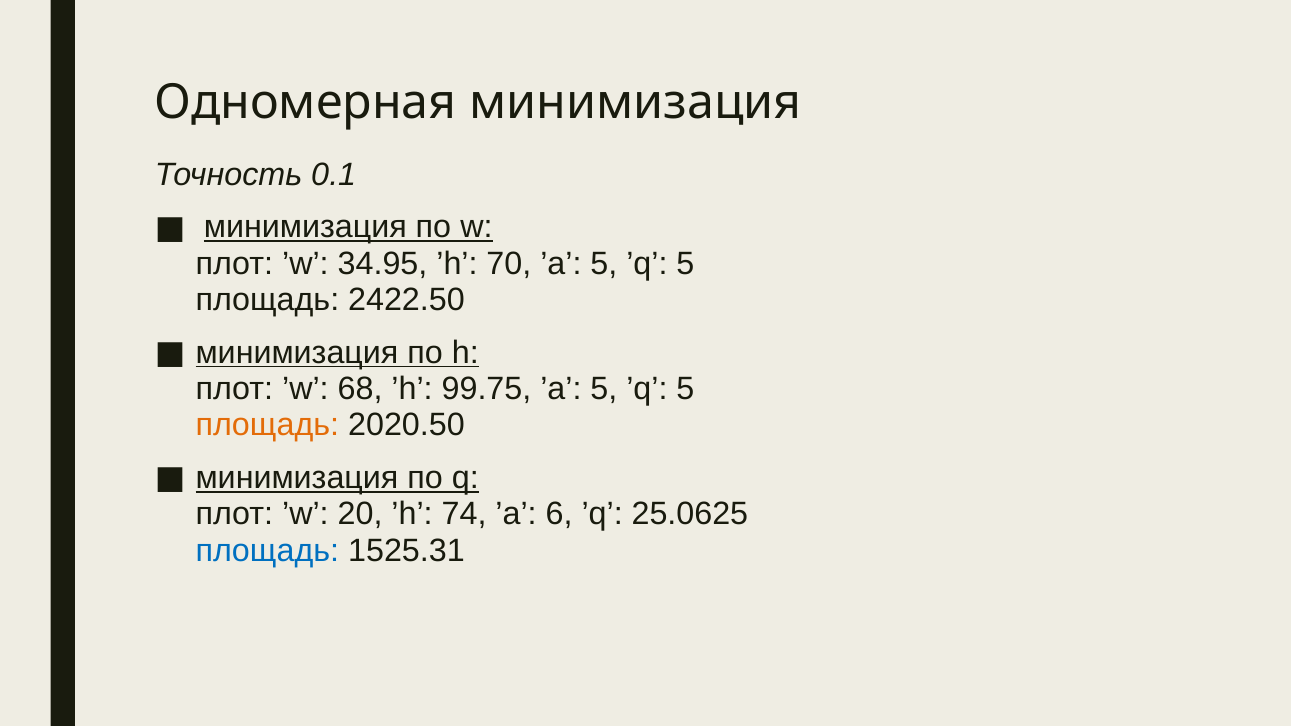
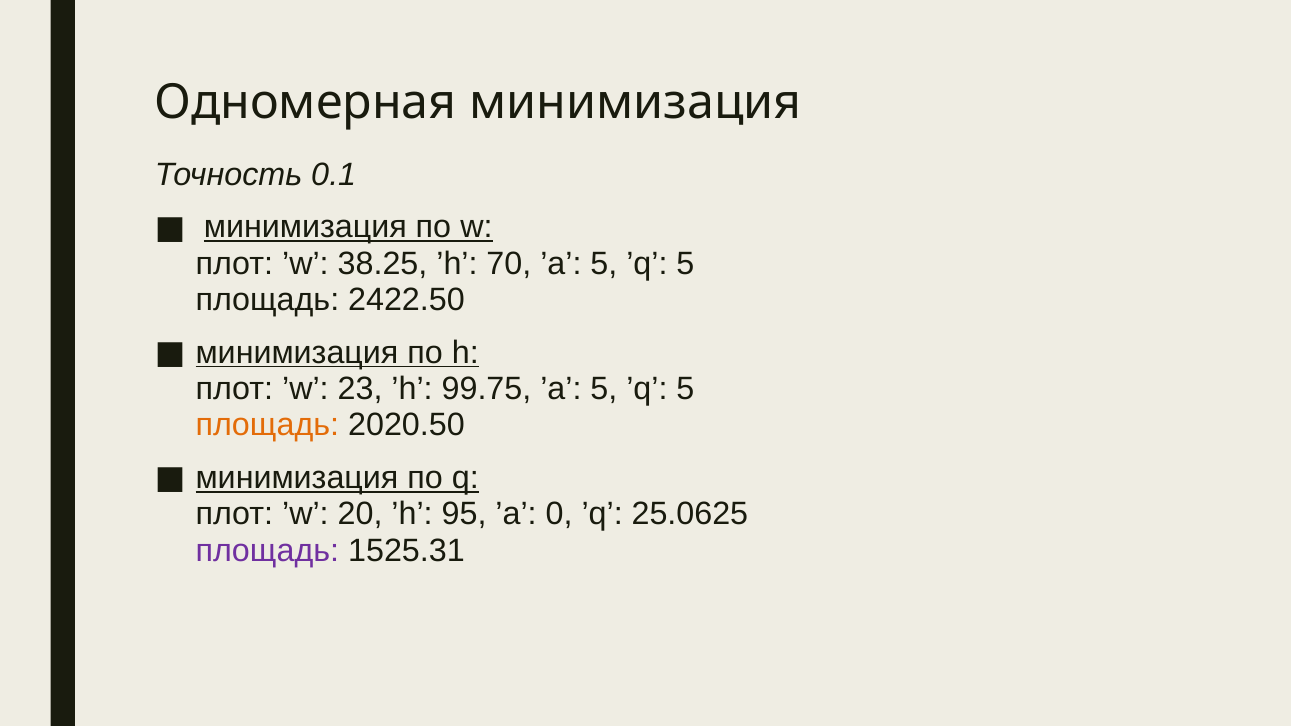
34.95: 34.95 -> 38.25 (383, 264)
68: 68 -> 23 (360, 389)
74: 74 -> 95 (464, 514)
6: 6 -> 0 (559, 514)
площадь colour: blue -> purple (267, 551)
